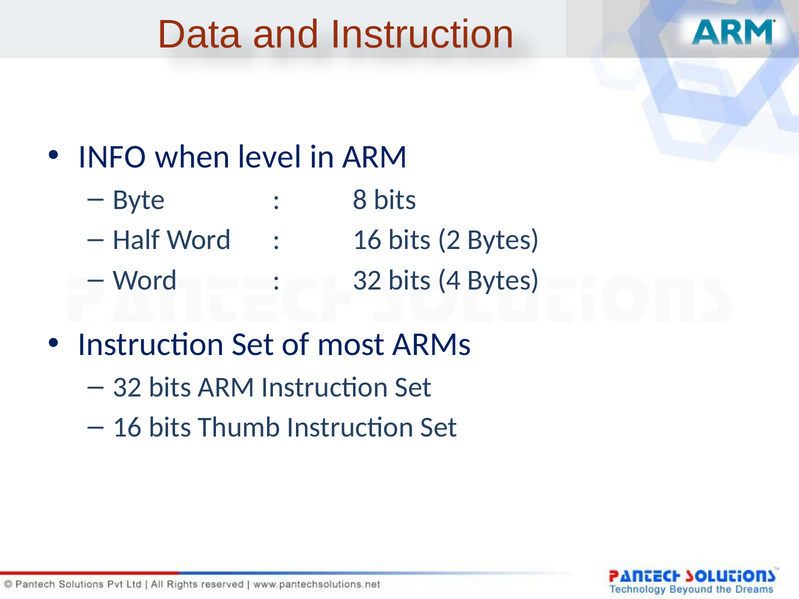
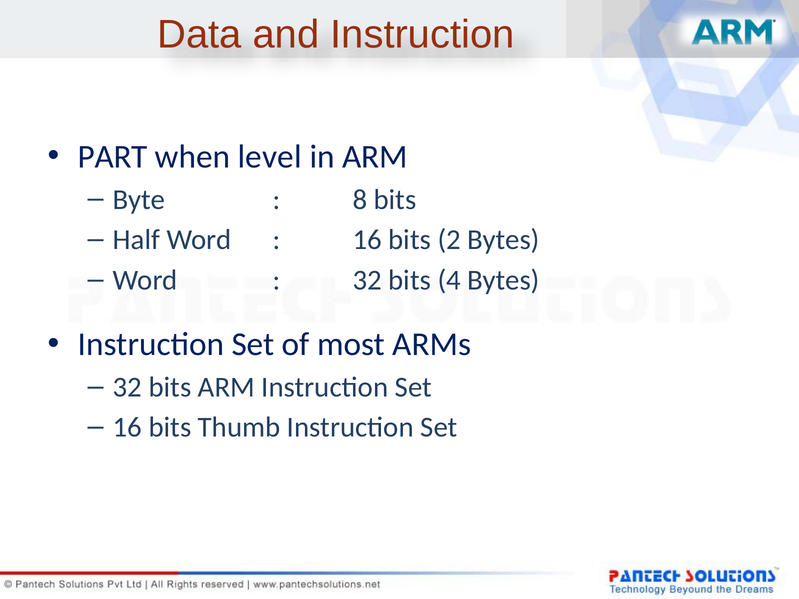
INFO: INFO -> PART (113, 157)
